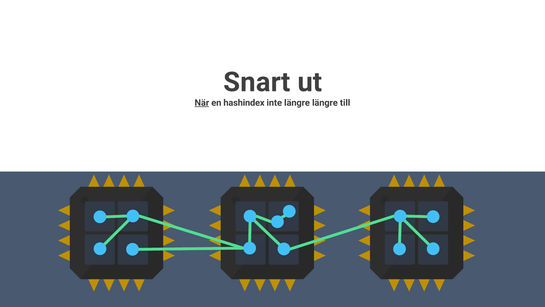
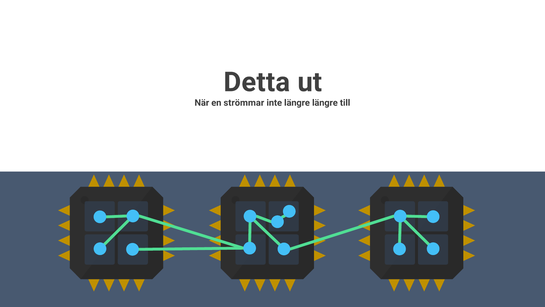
Snart: Snart -> Detta (257, 82)
När underline: present -> none (202, 103)
hashindex: hashindex -> strömmar (244, 103)
